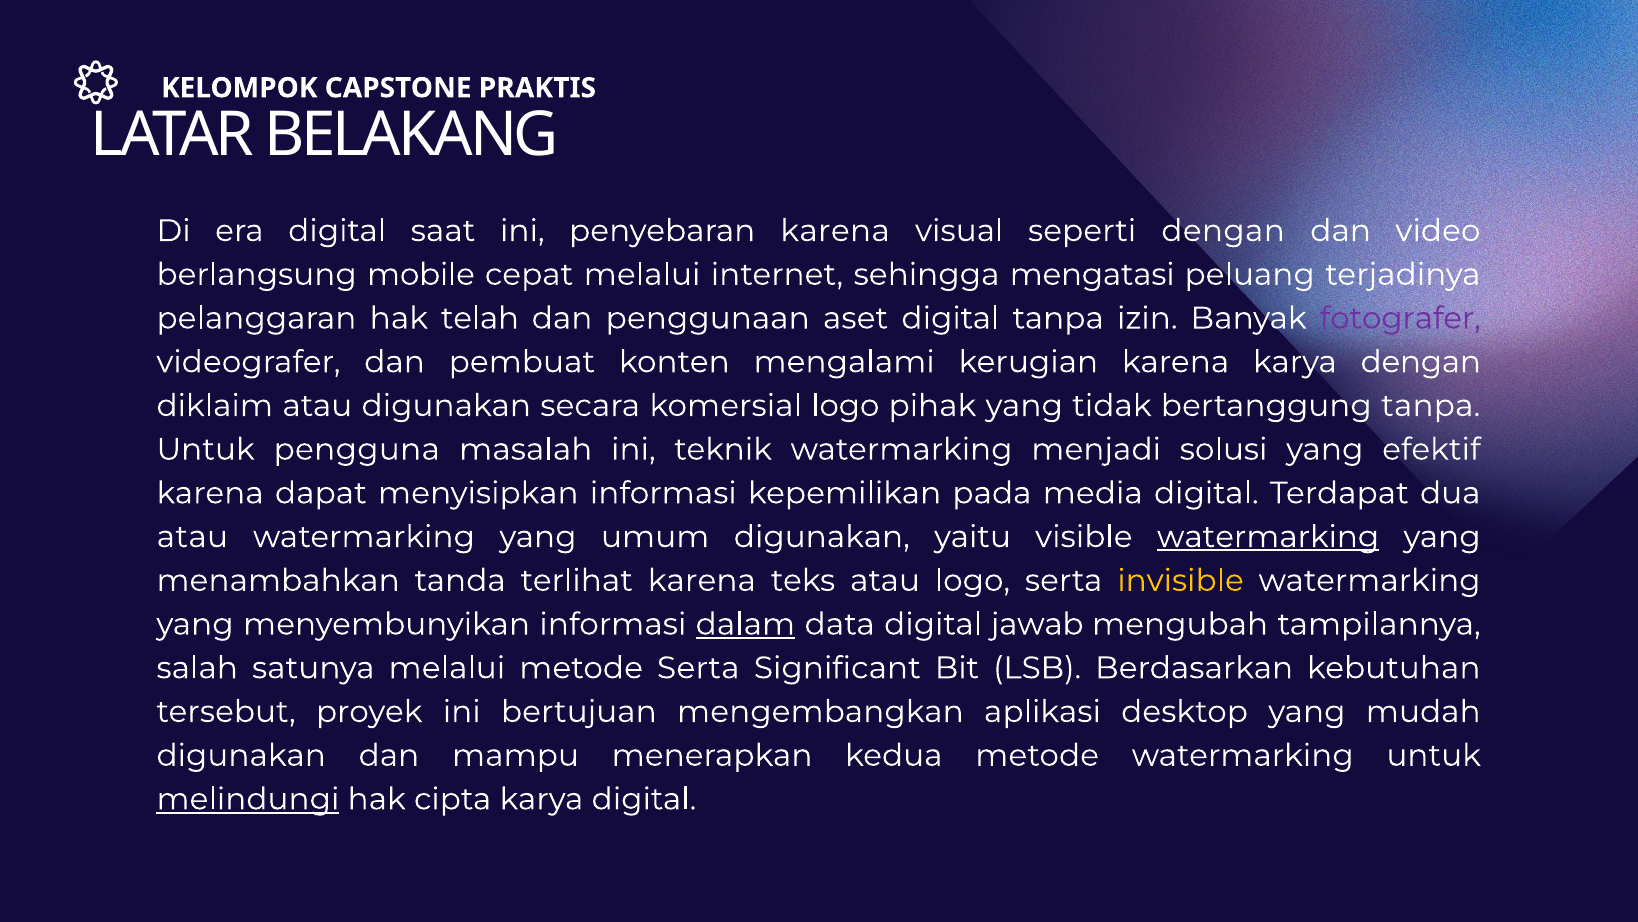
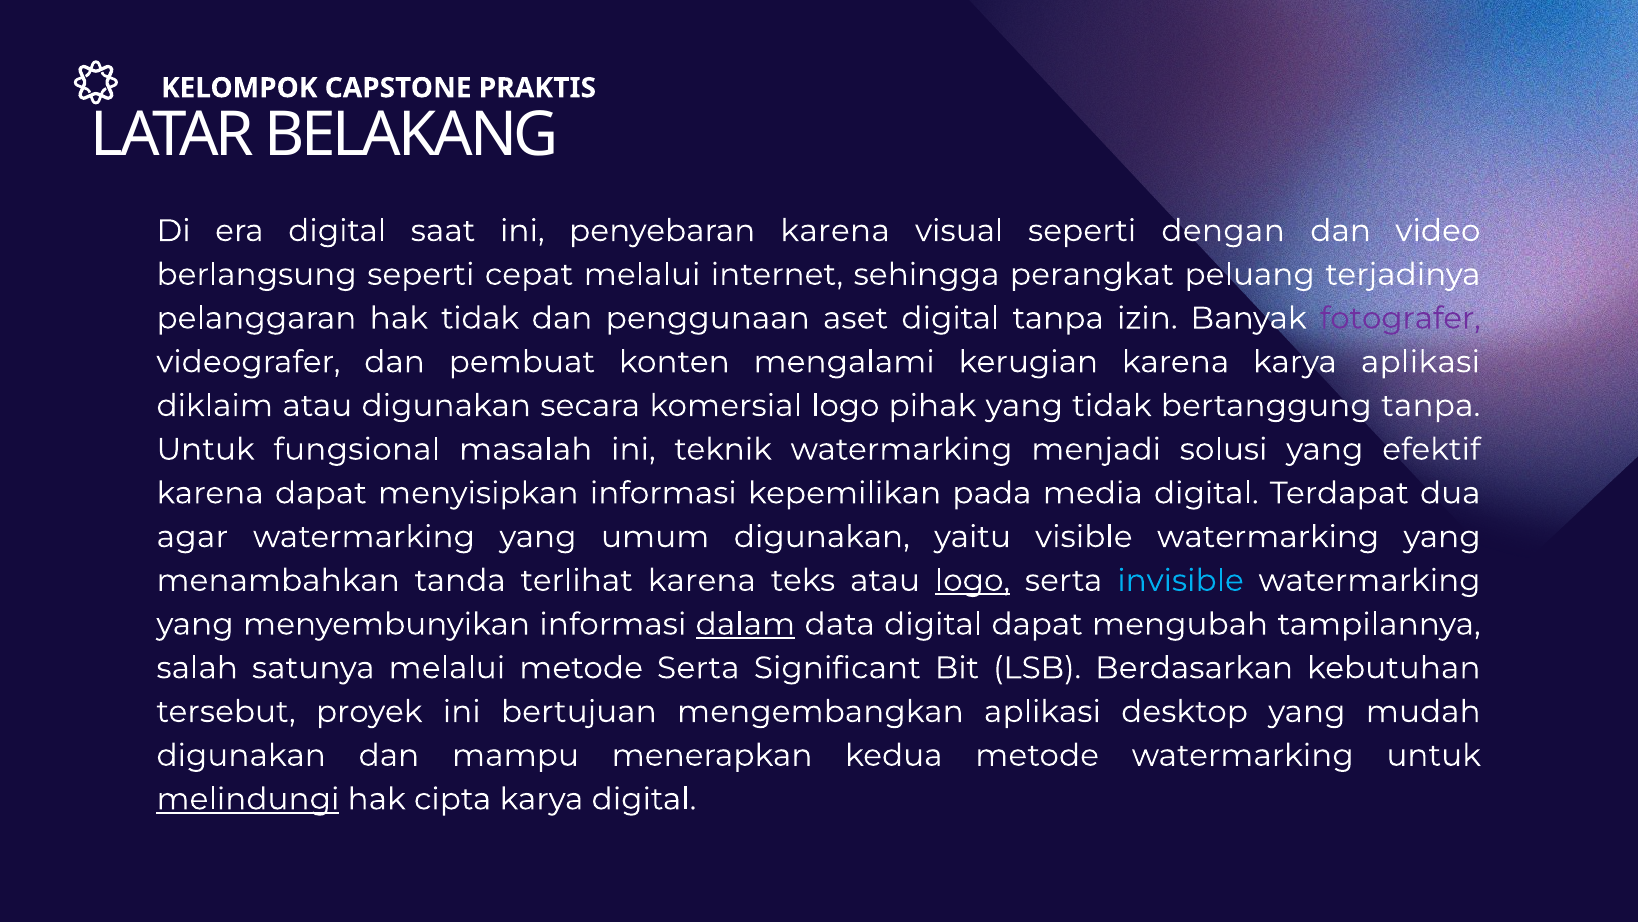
berlangsung mobile: mobile -> seperti (421, 274)
mengatasi: mengatasi -> perangkat (1092, 274)
hak telah: telah -> tidak (480, 318)
karya dengan: dengan -> aplikasi (1420, 362)
pengguna: pengguna -> fungsional (357, 449)
atau: atau -> agar (192, 537)
watermarking underline: present -> none (1268, 537)
logo underline: none -> present (972, 580)
invisible colour: yellow -> light blue (1181, 580)
digital jawab: jawab -> dapat (1037, 624)
